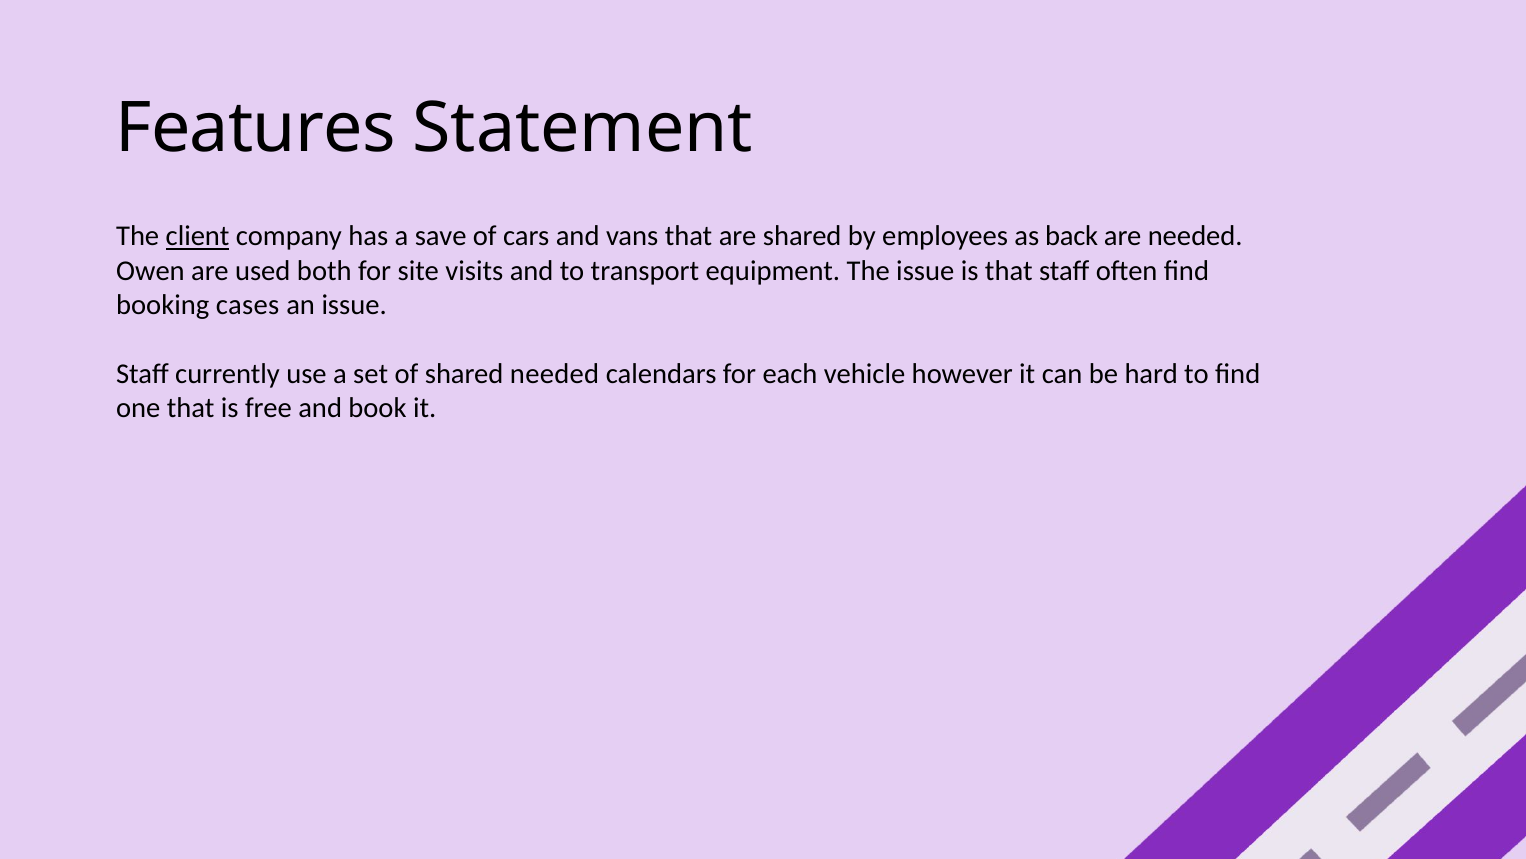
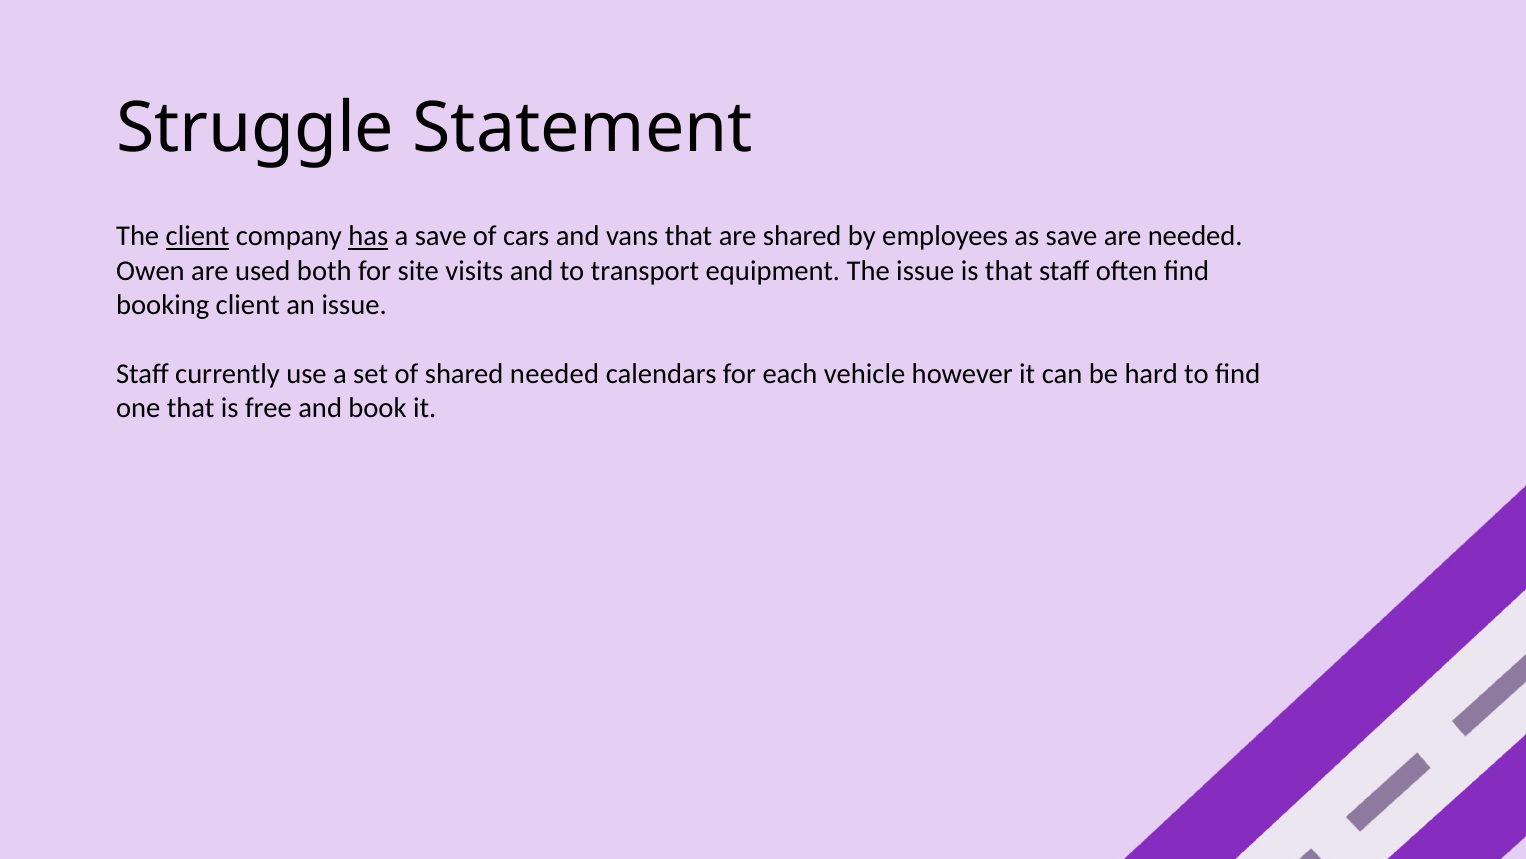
Features: Features -> Struggle (255, 128)
has underline: none -> present (368, 236)
as back: back -> save (1072, 236)
booking cases: cases -> client (248, 305)
